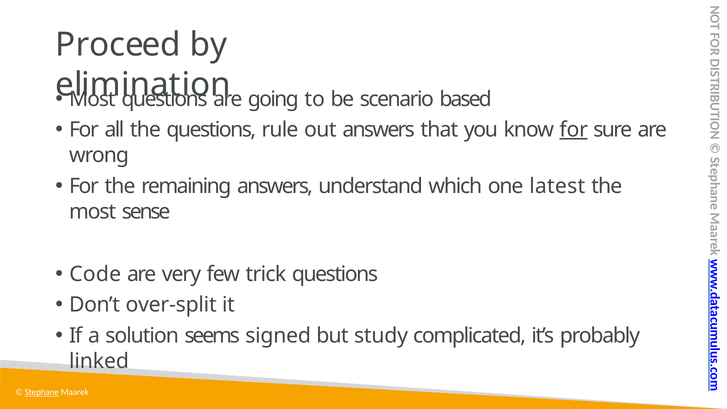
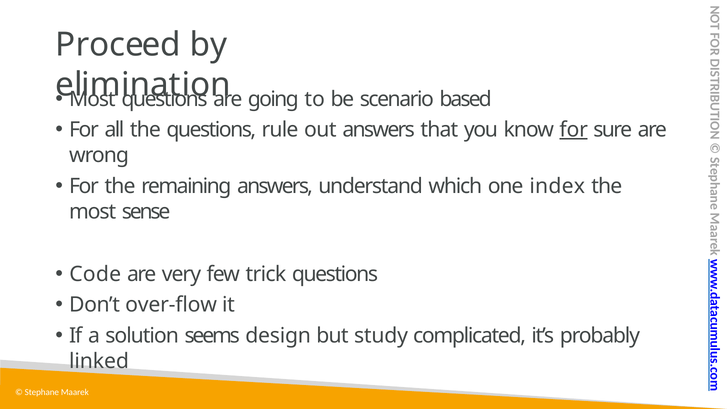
latest: latest -> index (557, 186)
over-split: over-split -> over-flow (171, 305)
signed: signed -> design (278, 336)
Stephane underline: present -> none (42, 392)
